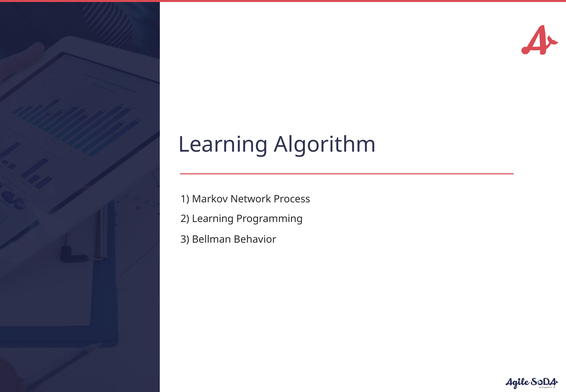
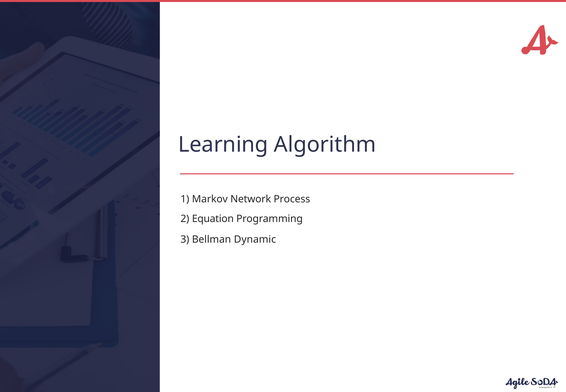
2 Learning: Learning -> Equation (213, 219)
Behavior: Behavior -> Dynamic (255, 239)
